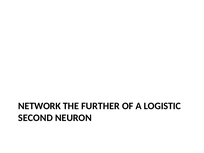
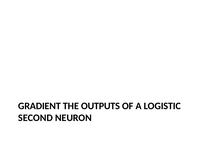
NETWORK: NETWORK -> GRADIENT (39, 106)
FURTHER: FURTHER -> OUTPUTS (101, 106)
